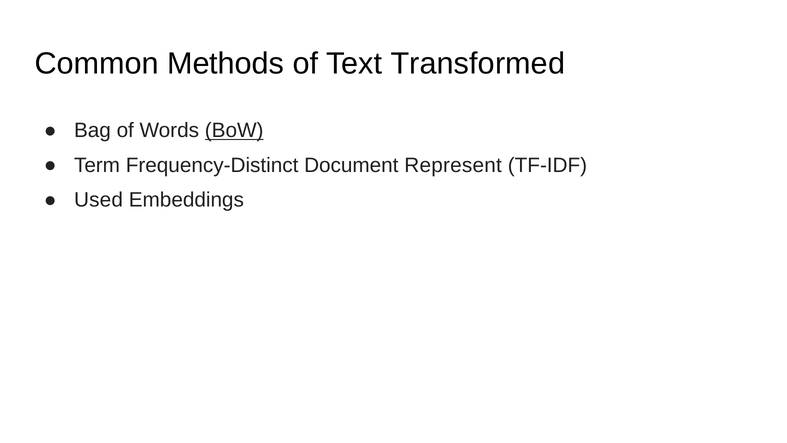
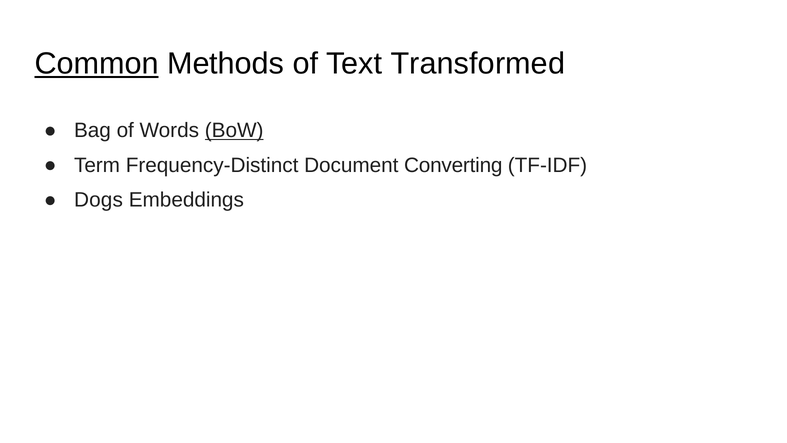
Common underline: none -> present (97, 64)
Represent: Represent -> Converting (453, 165)
Used: Used -> Dogs (98, 200)
